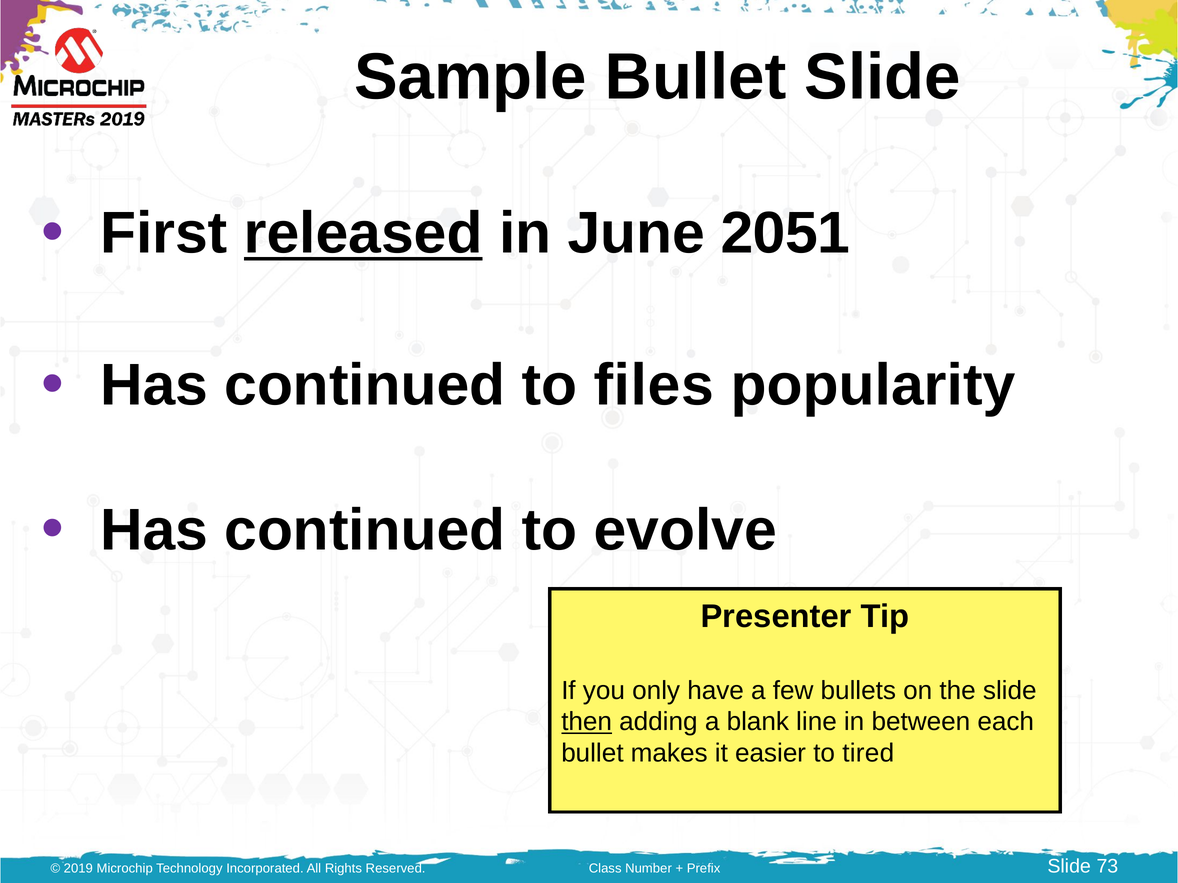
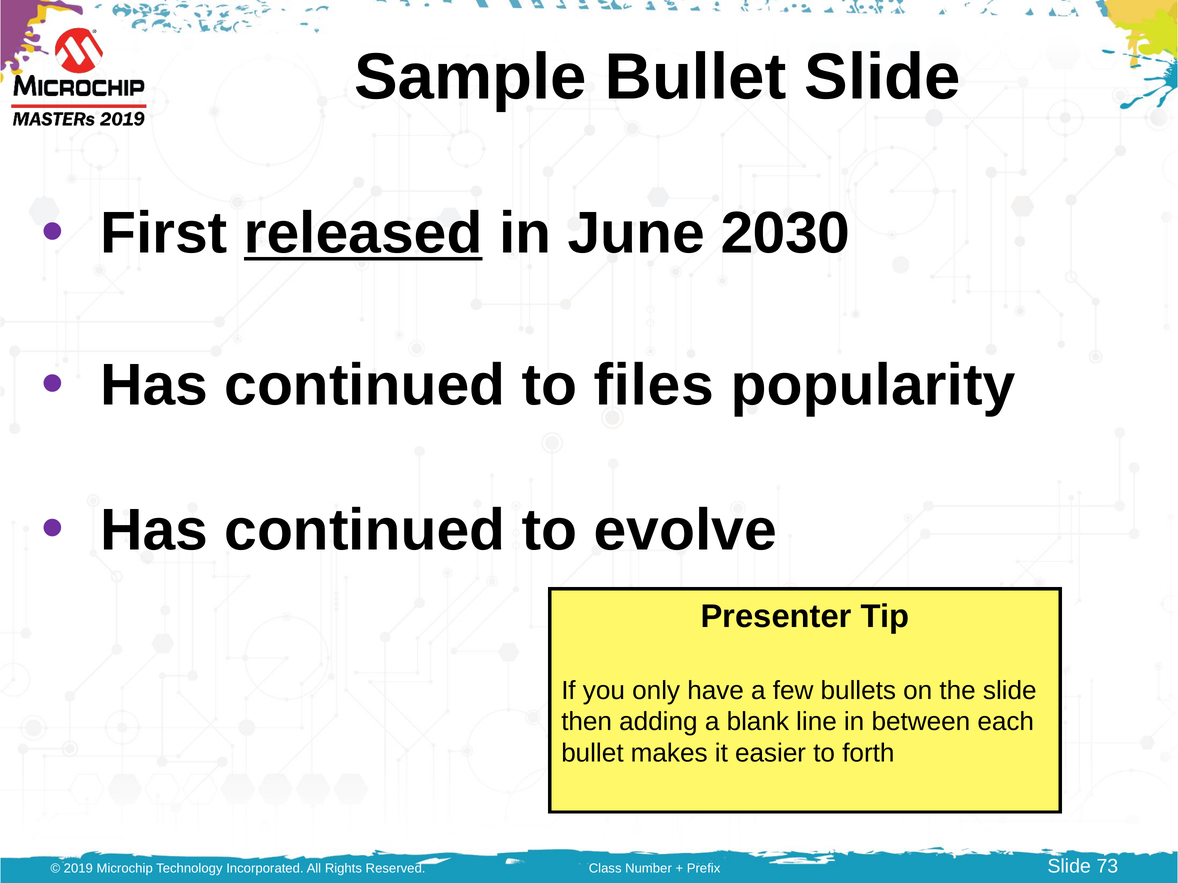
2051: 2051 -> 2030 (785, 234)
then underline: present -> none (587, 722)
tired: tired -> forth (868, 754)
